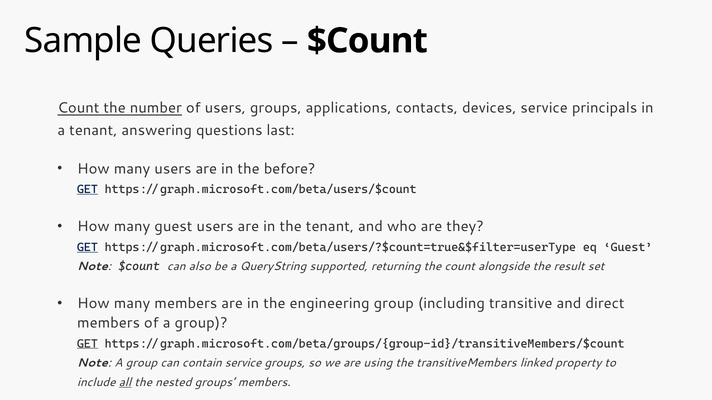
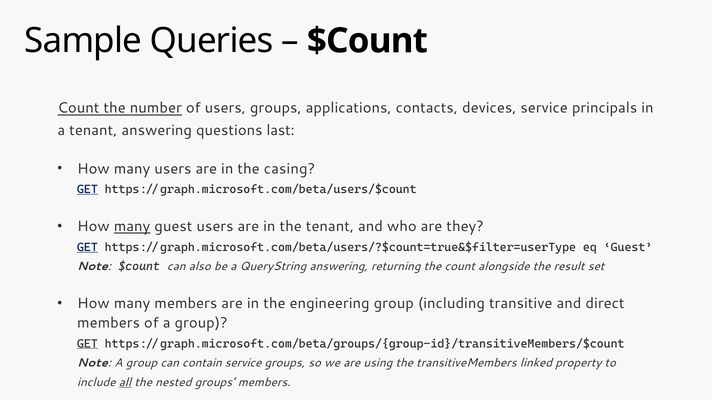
before: before -> casing (290, 169)
many underline: none -> present (132, 227)
QueryString supported: supported -> answering (339, 267)
